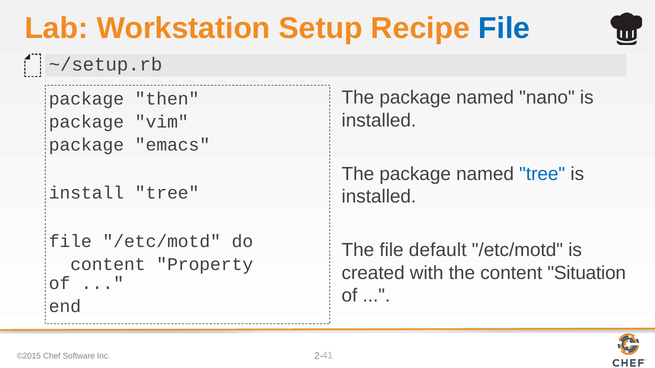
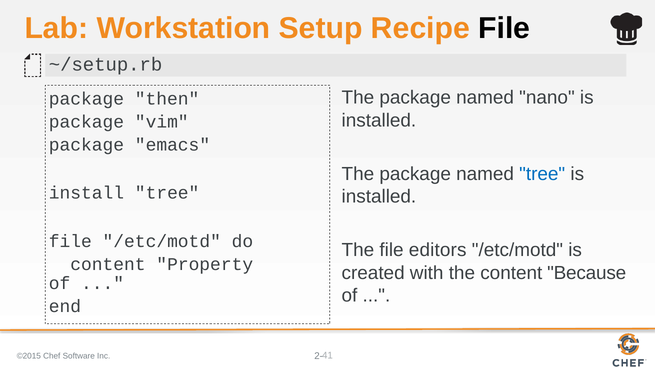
File colour: blue -> black (504, 28)
default: default -> editors (438, 250)
Situation: Situation -> Because (587, 273)
